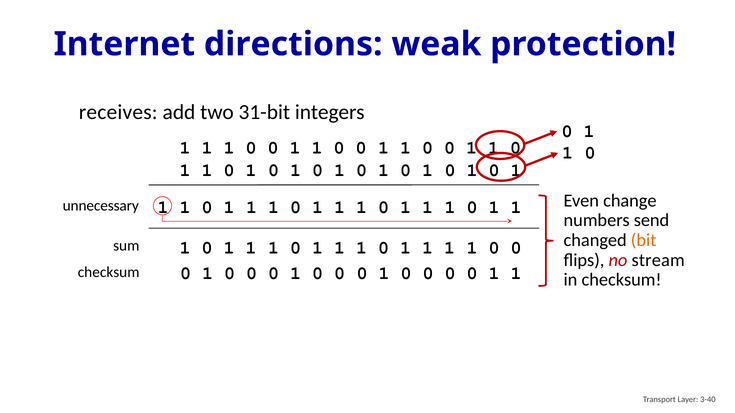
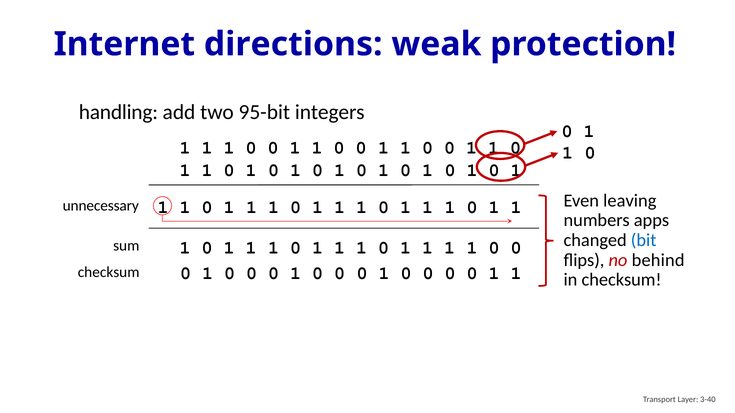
receives: receives -> handling (118, 112)
31-bit: 31-bit -> 95-bit (264, 112)
change: change -> leaving (630, 201)
send: send -> apps (651, 221)
bit colour: orange -> blue (644, 240)
stream: stream -> behind (658, 260)
